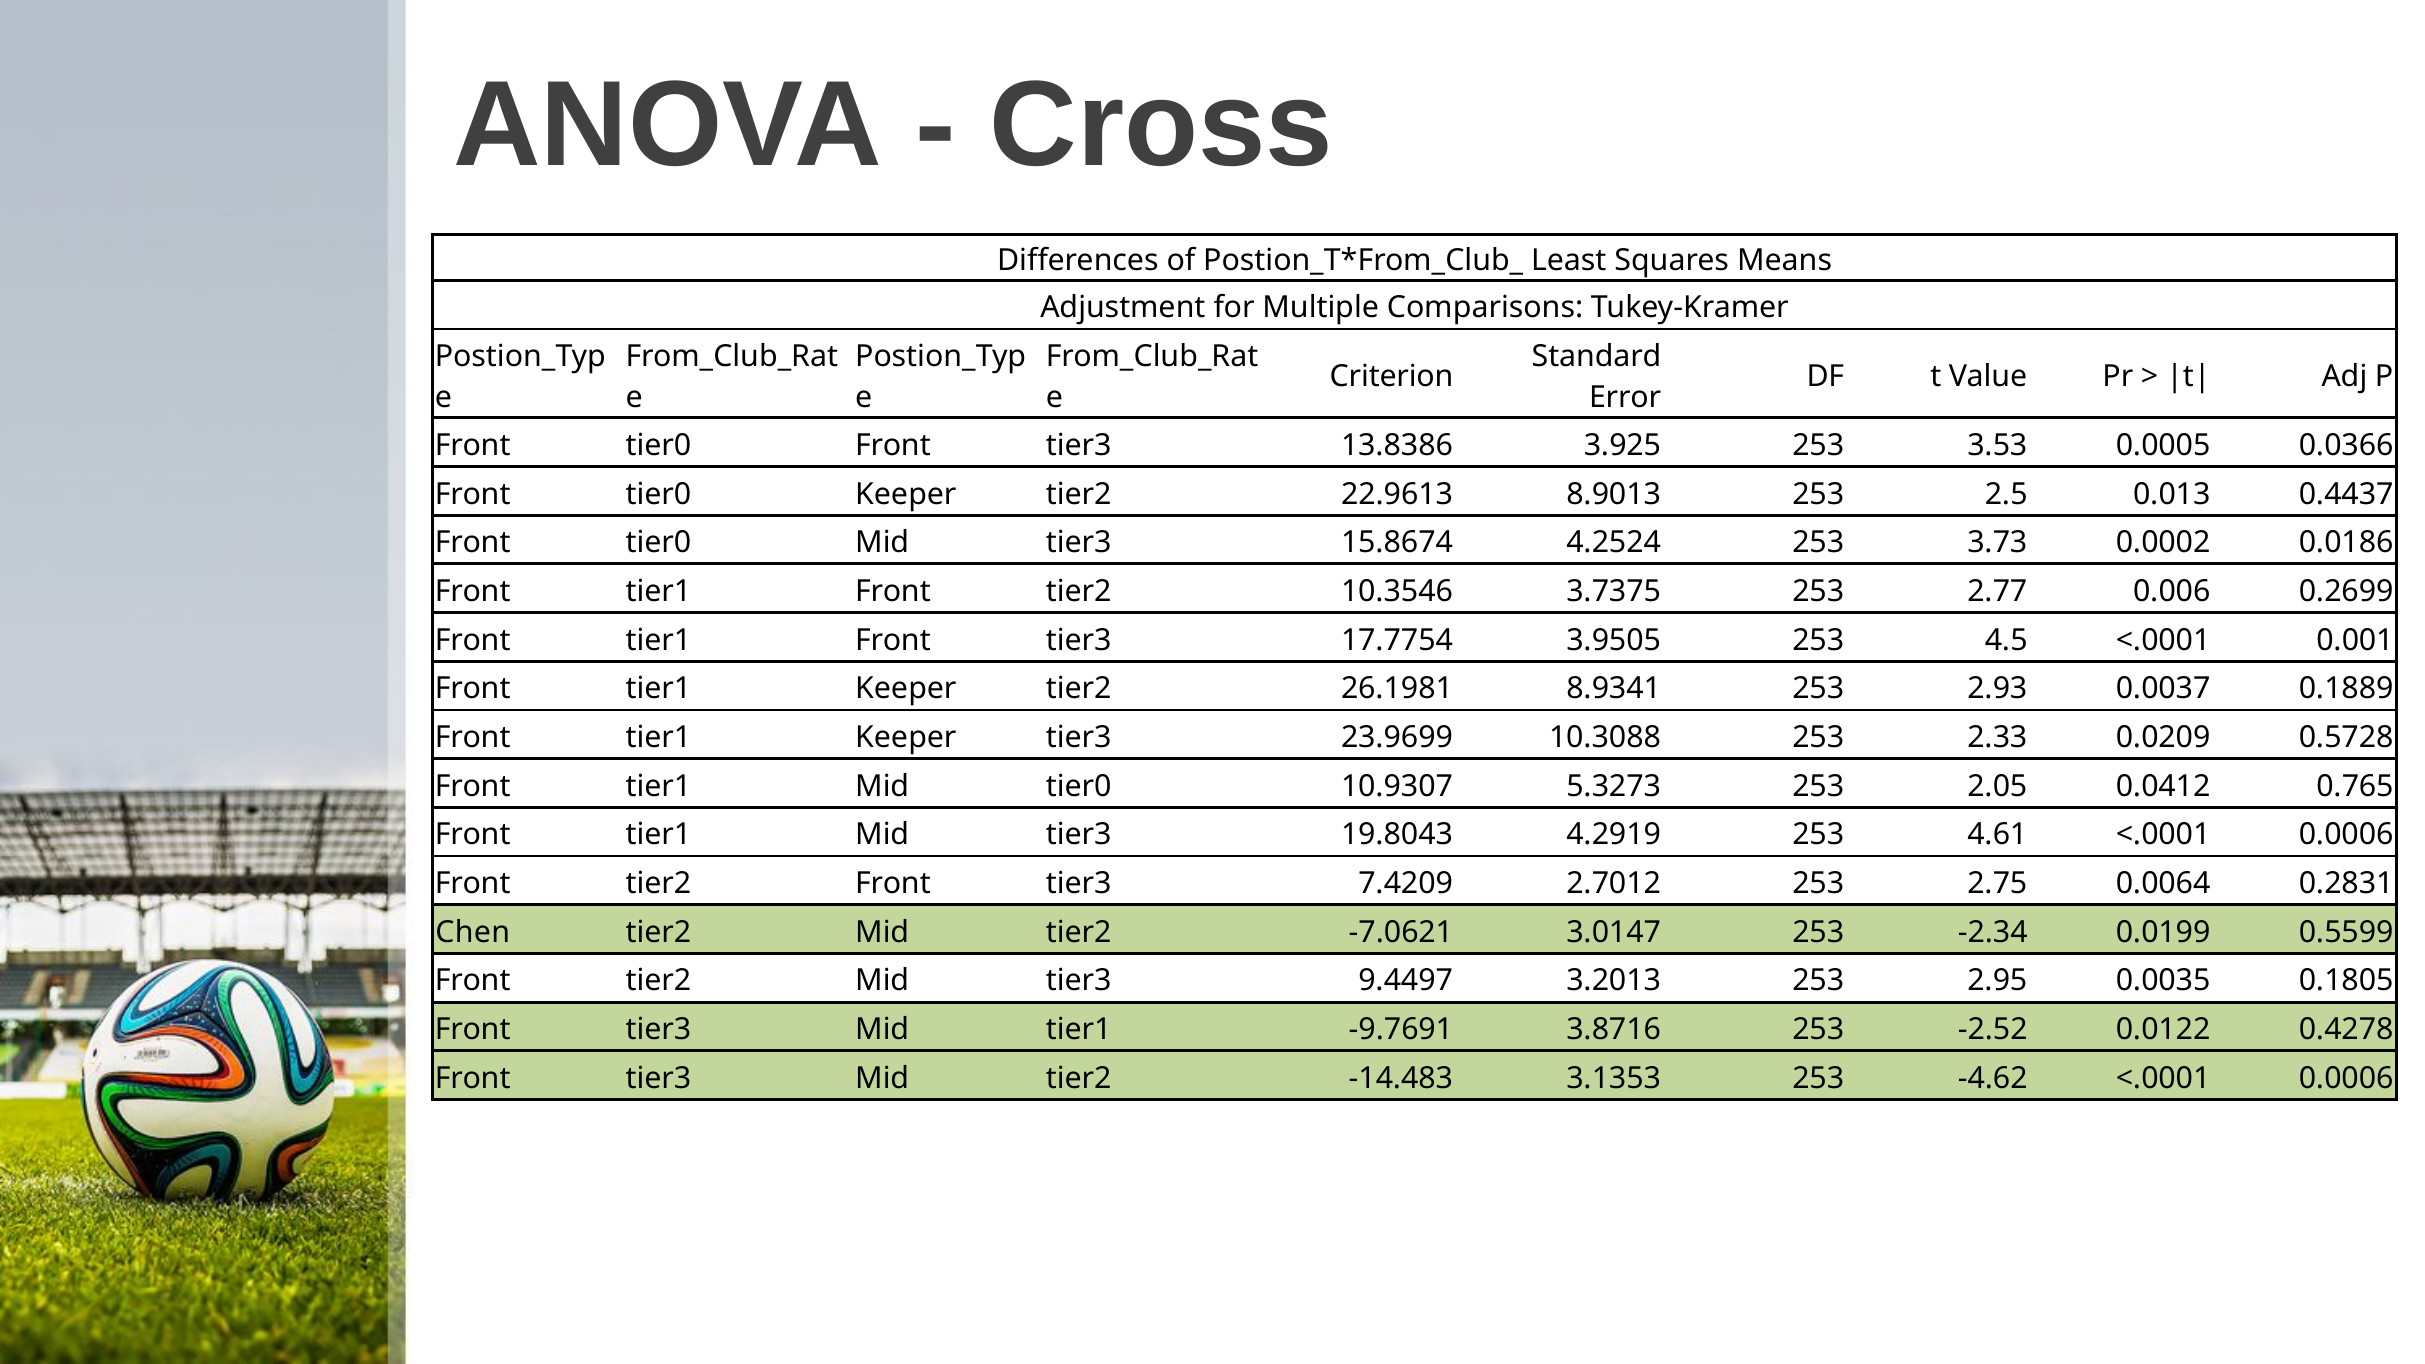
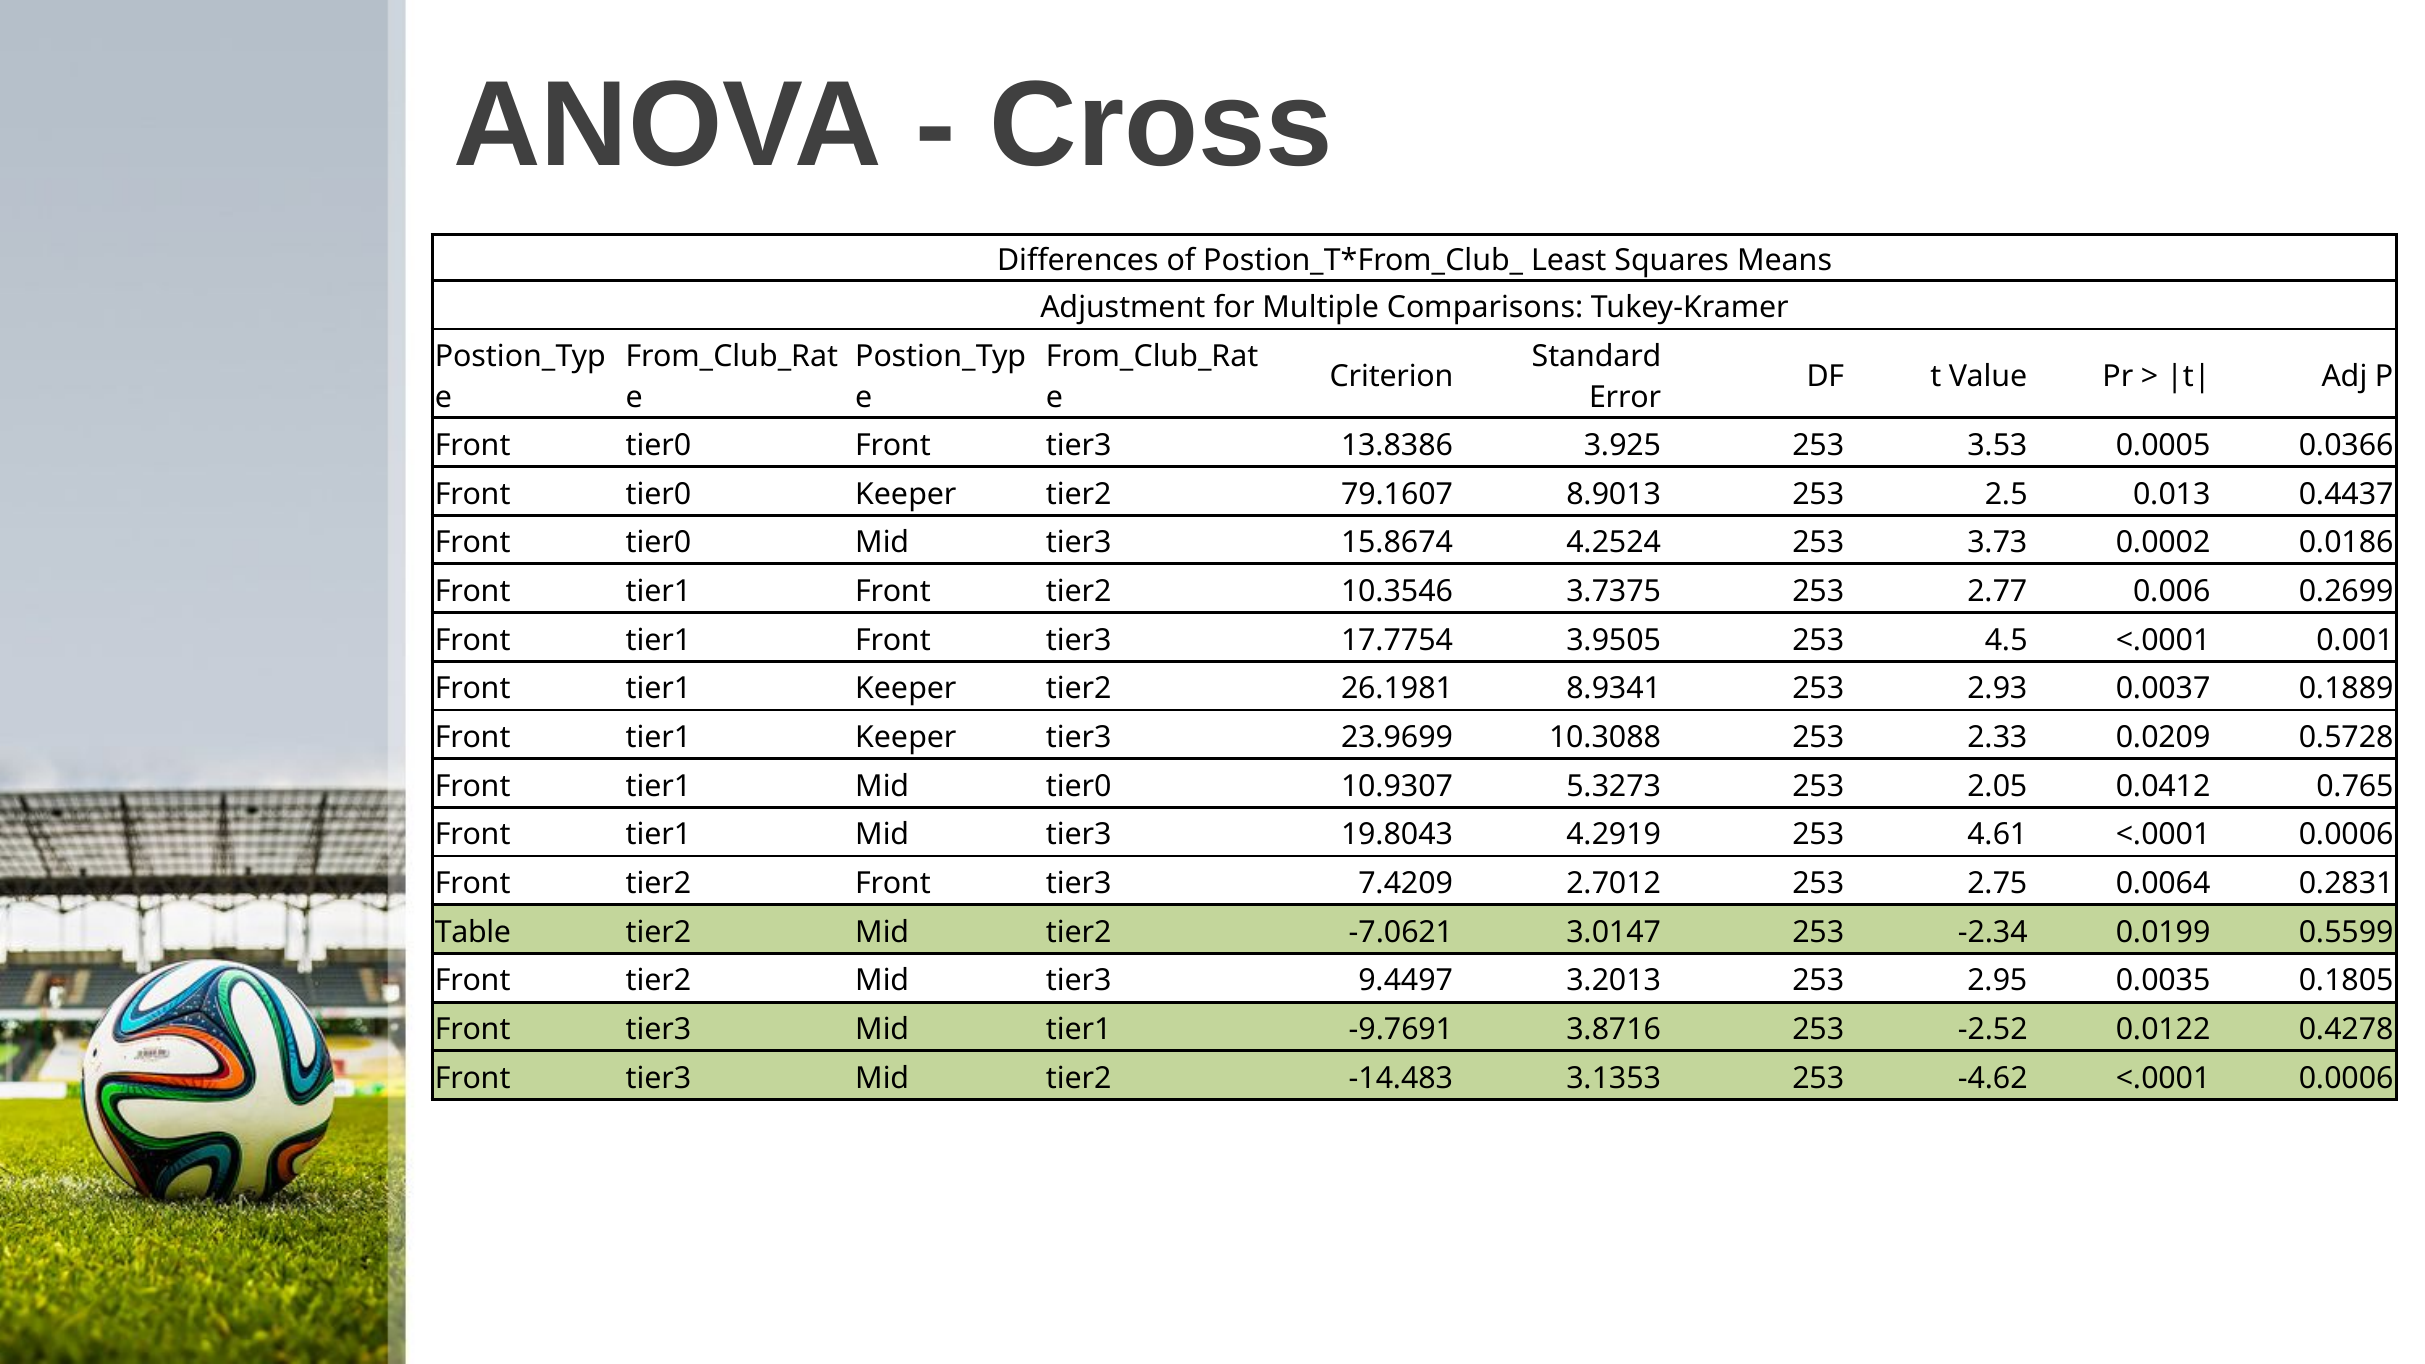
22.9613: 22.9613 -> 79.1607 (1397, 494)
Chen: Chen -> Table (473, 932)
